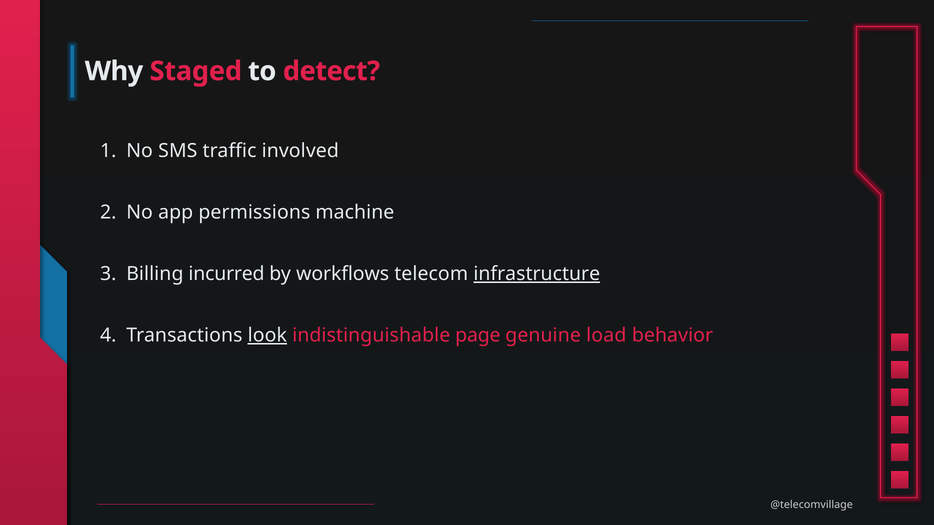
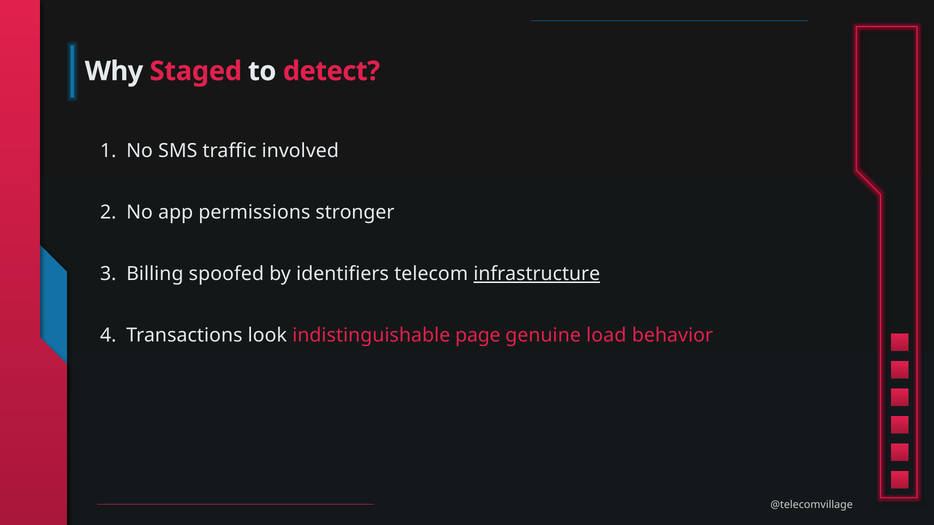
machine: machine -> stronger (355, 213)
incurred: incurred -> spoofed (226, 274)
workflows: workflows -> identifiers (343, 274)
look underline: present -> none (267, 336)
